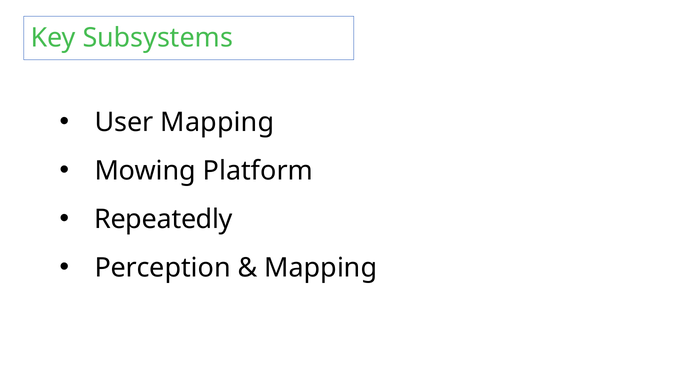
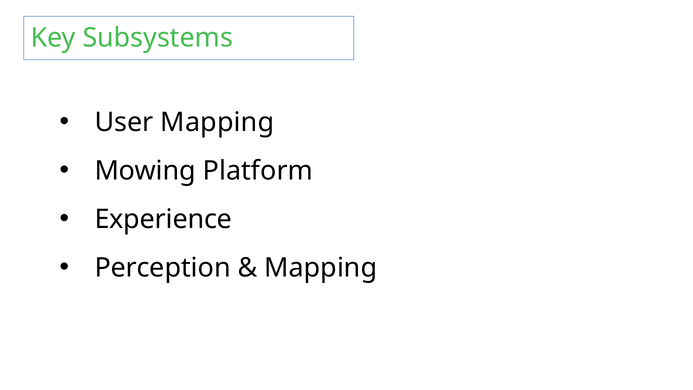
Repeatedly: Repeatedly -> Experience (163, 219)
